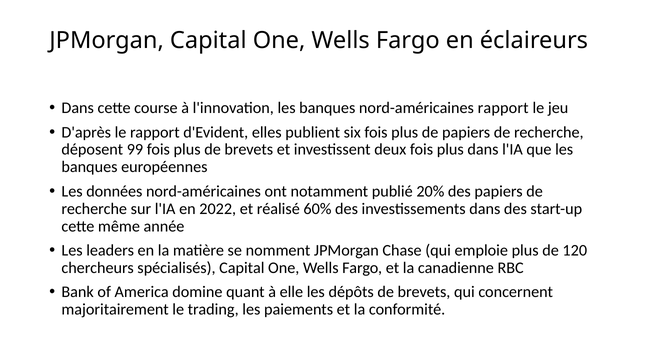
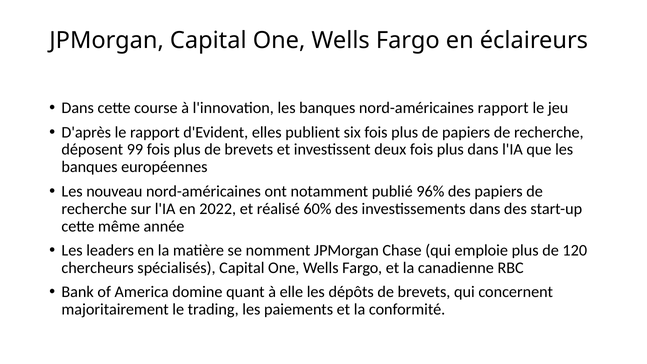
données: données -> nouveau (114, 191)
20%: 20% -> 96% (430, 191)
